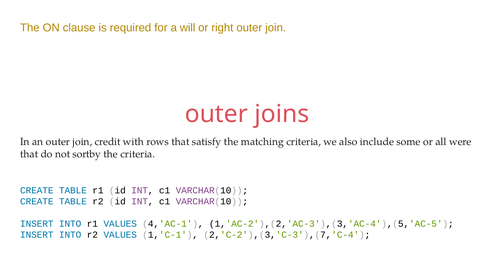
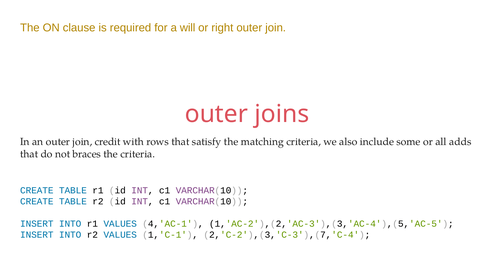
were: were -> adds (460, 142)
sortby: sortby -> braces (87, 154)
